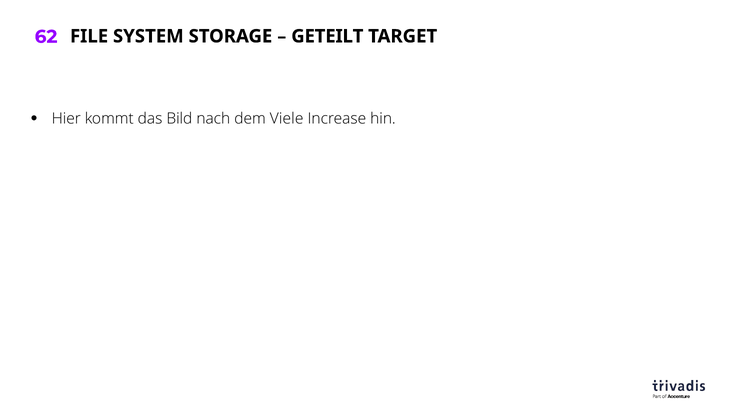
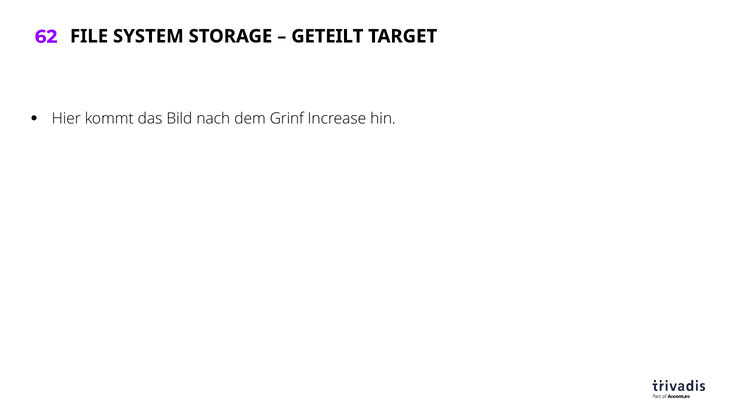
Viele: Viele -> Grinf (287, 119)
